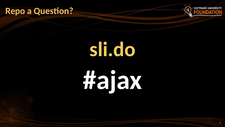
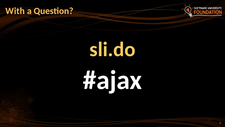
Repo: Repo -> With (15, 11)
